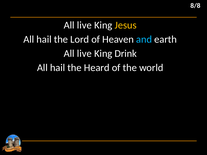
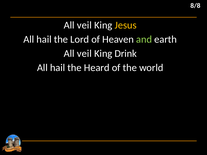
live: live -> veil (84, 25)
and colour: light blue -> light green (144, 39)
live: live -> veil (84, 54)
